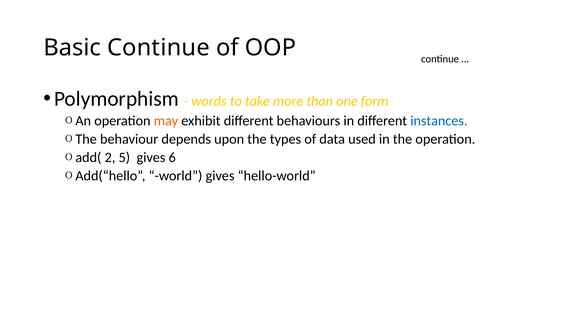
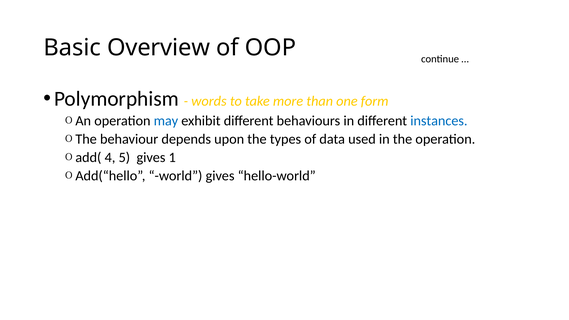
Basic Continue: Continue -> Overview (159, 48)
may colour: orange -> blue (166, 121)
2: 2 -> 4 (110, 158)
6: 6 -> 1 (172, 158)
